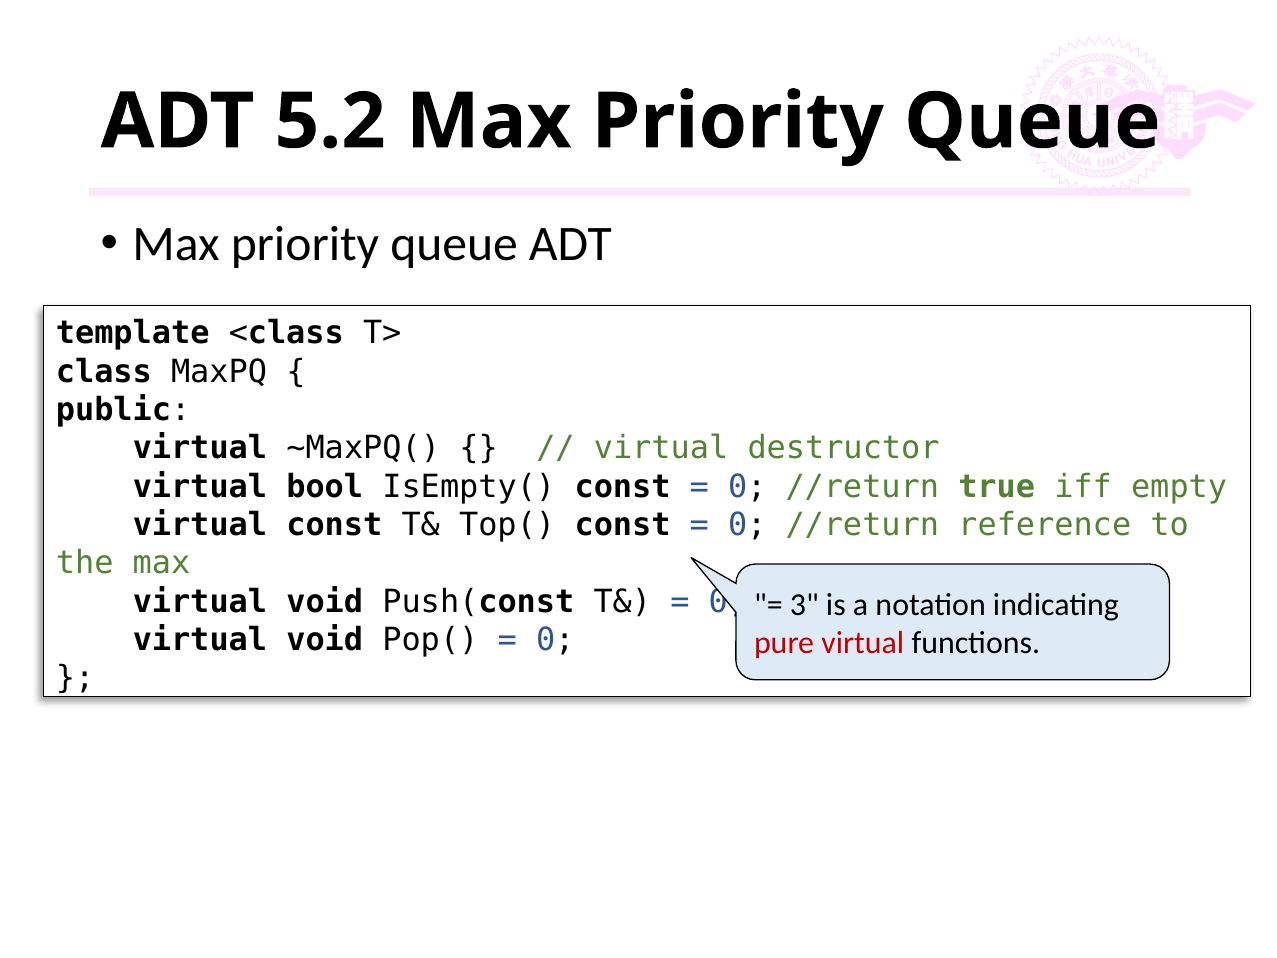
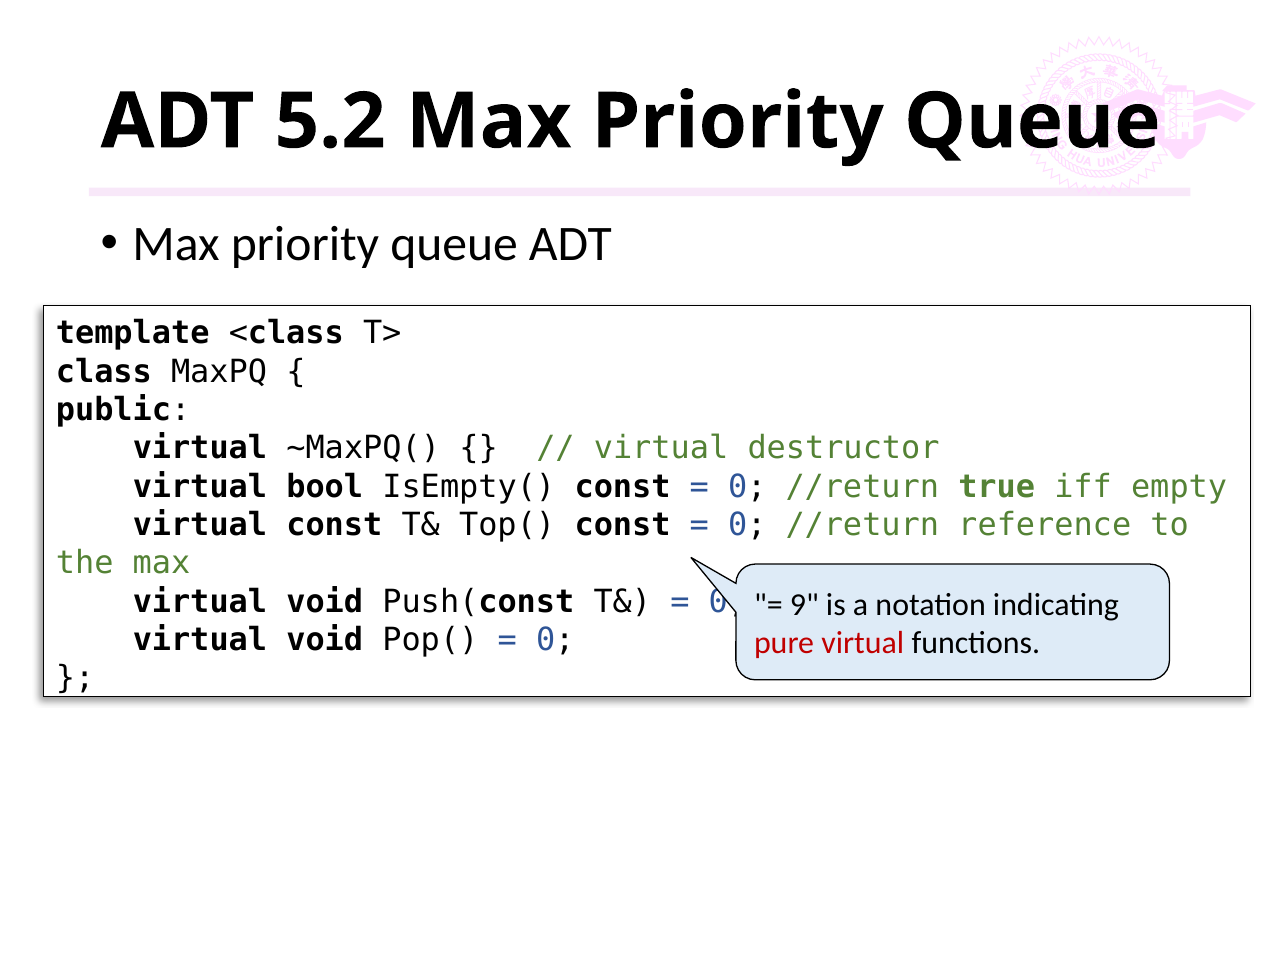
3: 3 -> 9 (804, 605)
